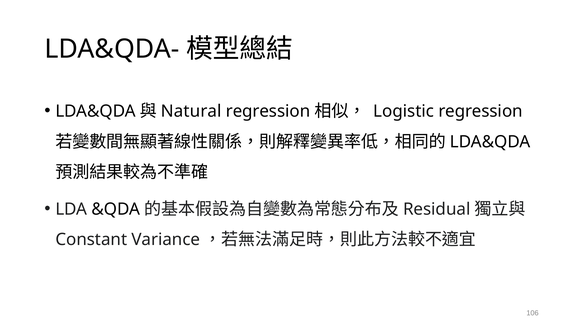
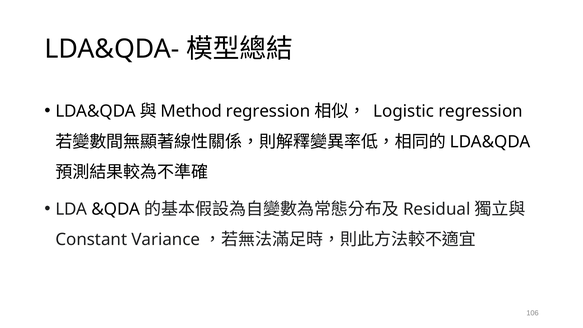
Natural: Natural -> Method (191, 111)
